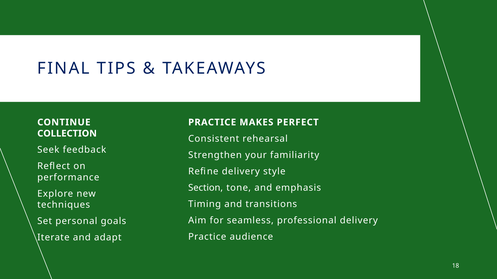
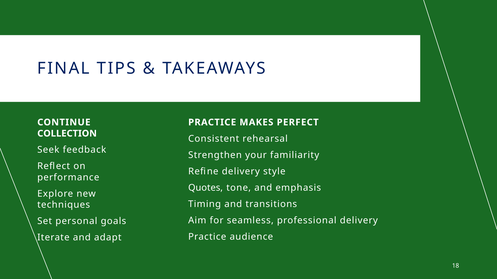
Section: Section -> Quotes (206, 188)
